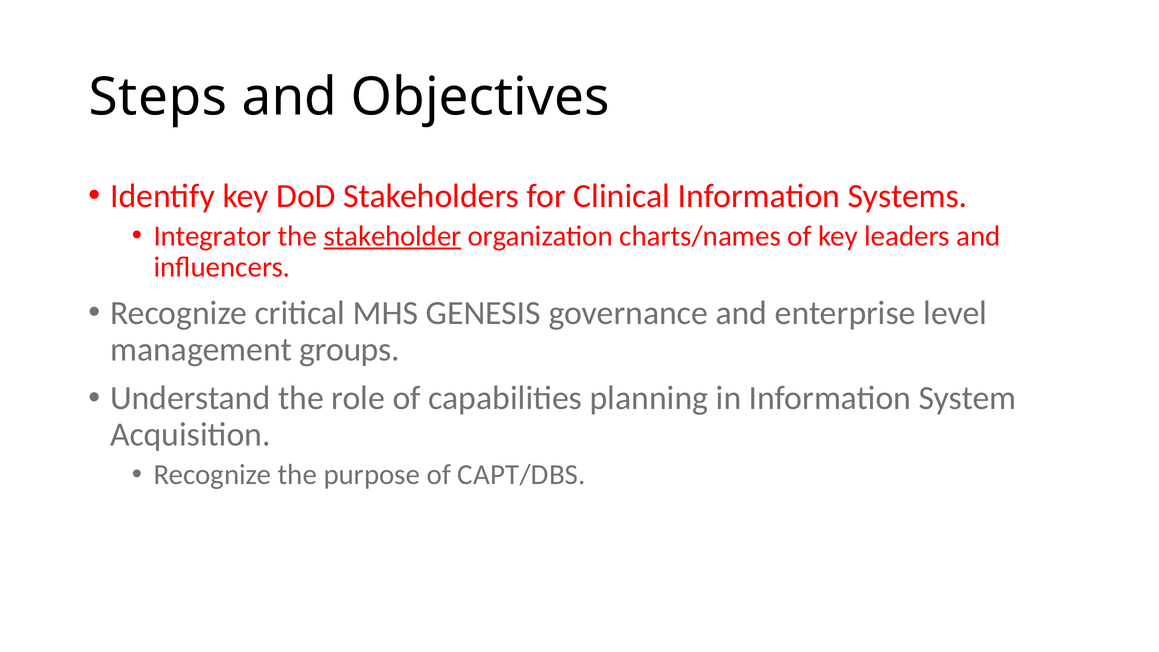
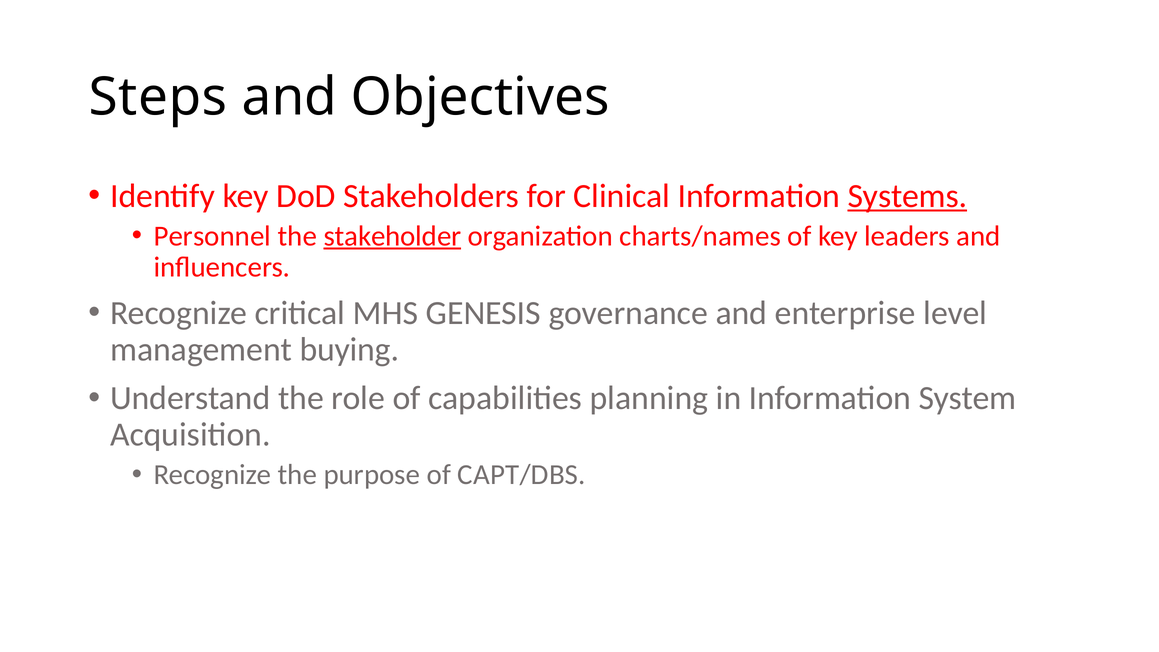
Systems underline: none -> present (907, 196)
Integrator: Integrator -> Personnel (212, 236)
groups: groups -> buying (349, 350)
